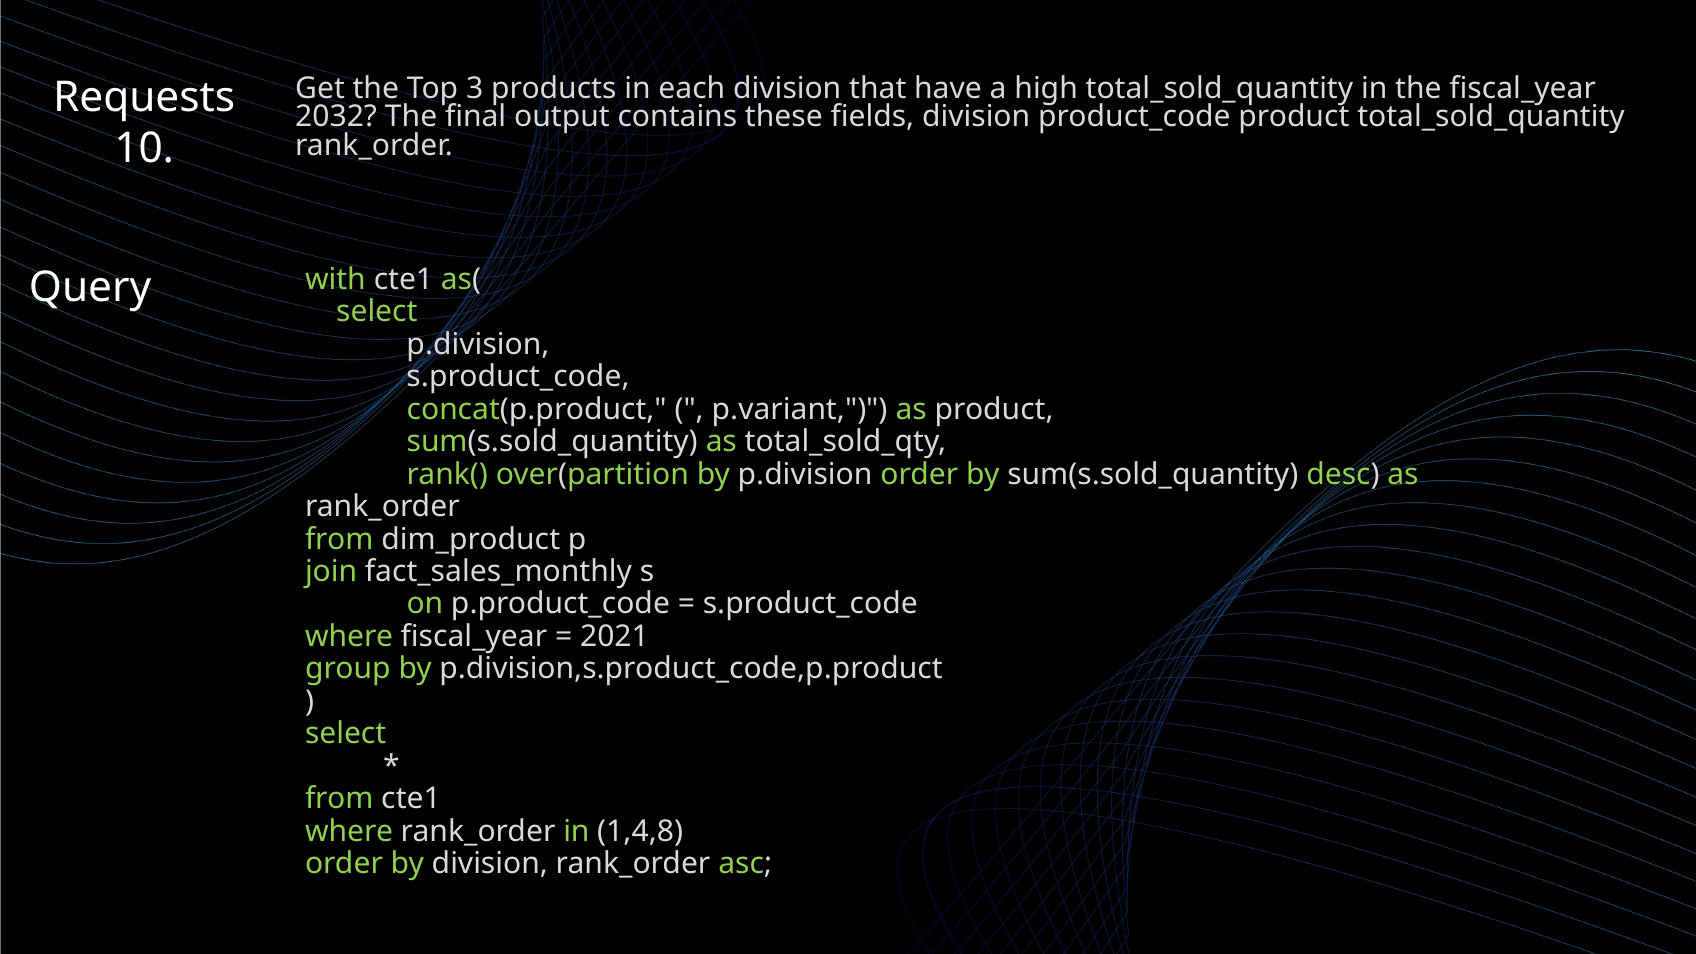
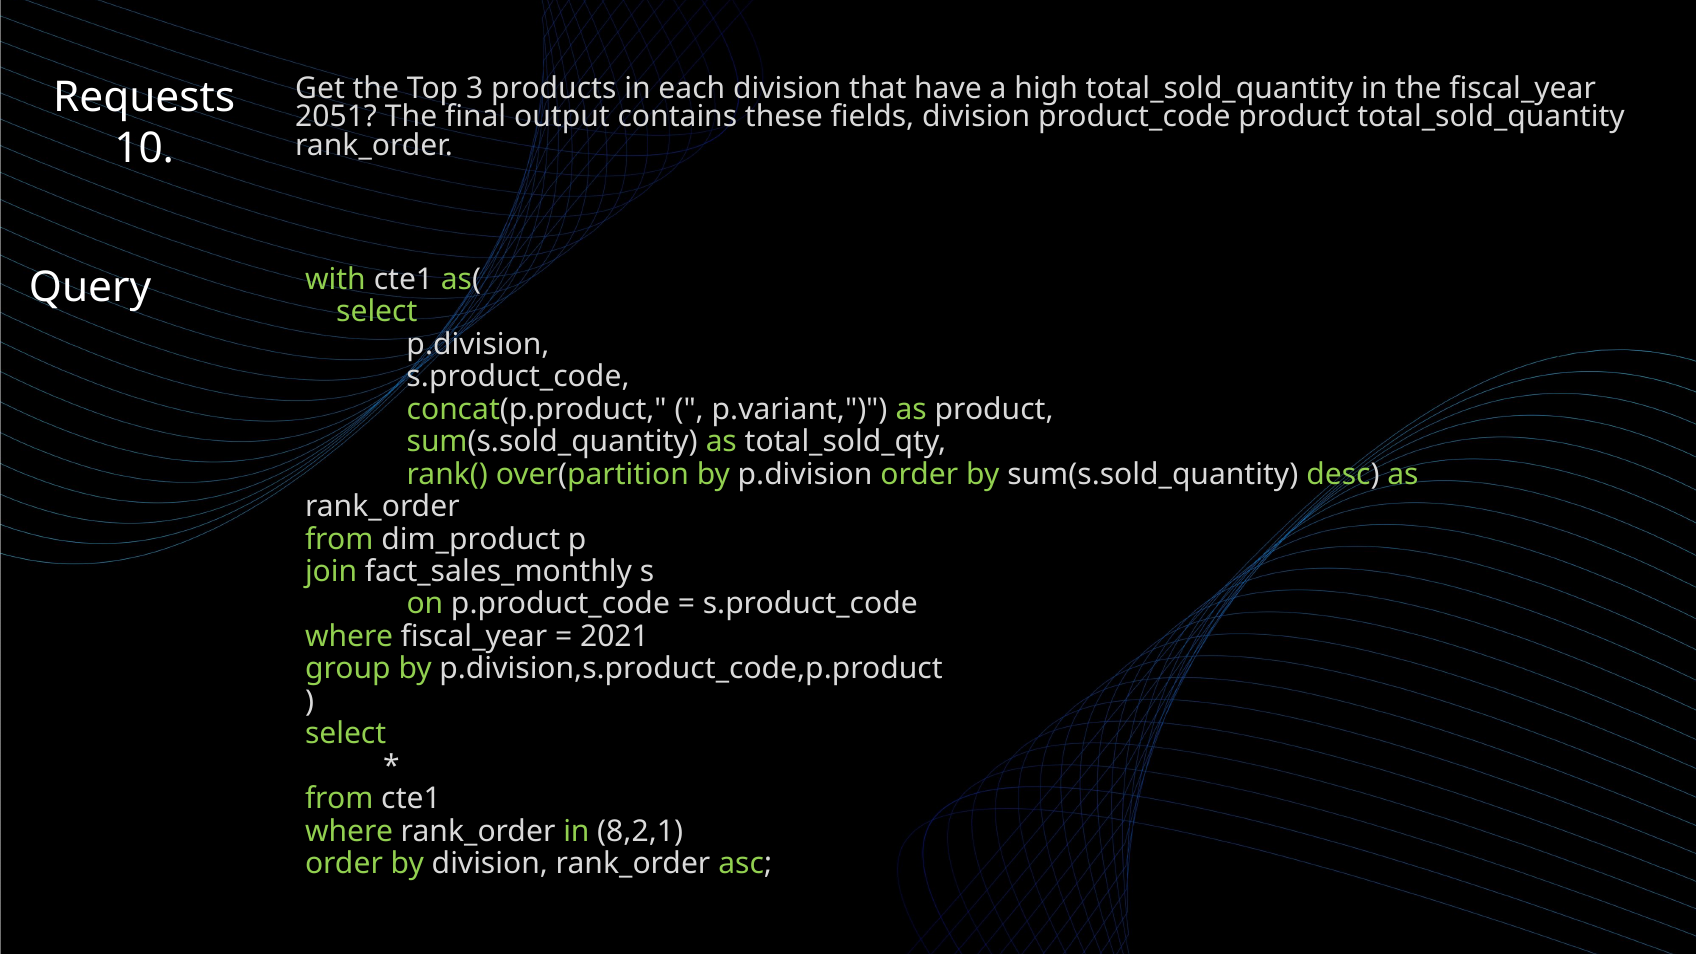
2032: 2032 -> 2051 (336, 117)
1,4,8: 1,4,8 -> 8,2,1 (640, 831)
